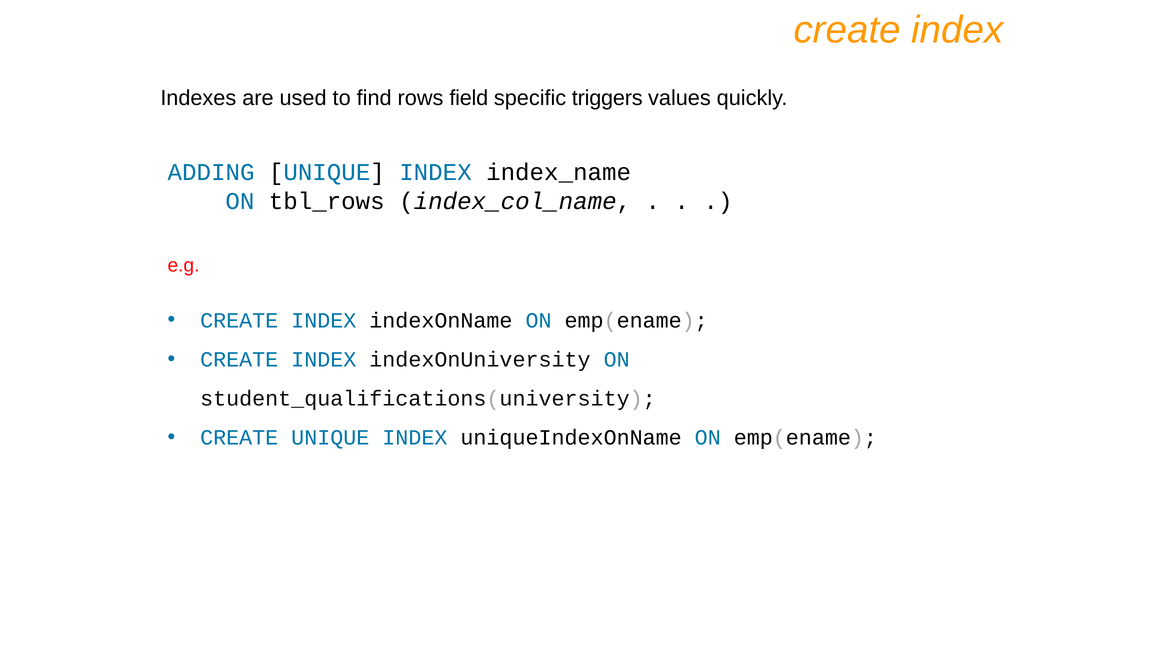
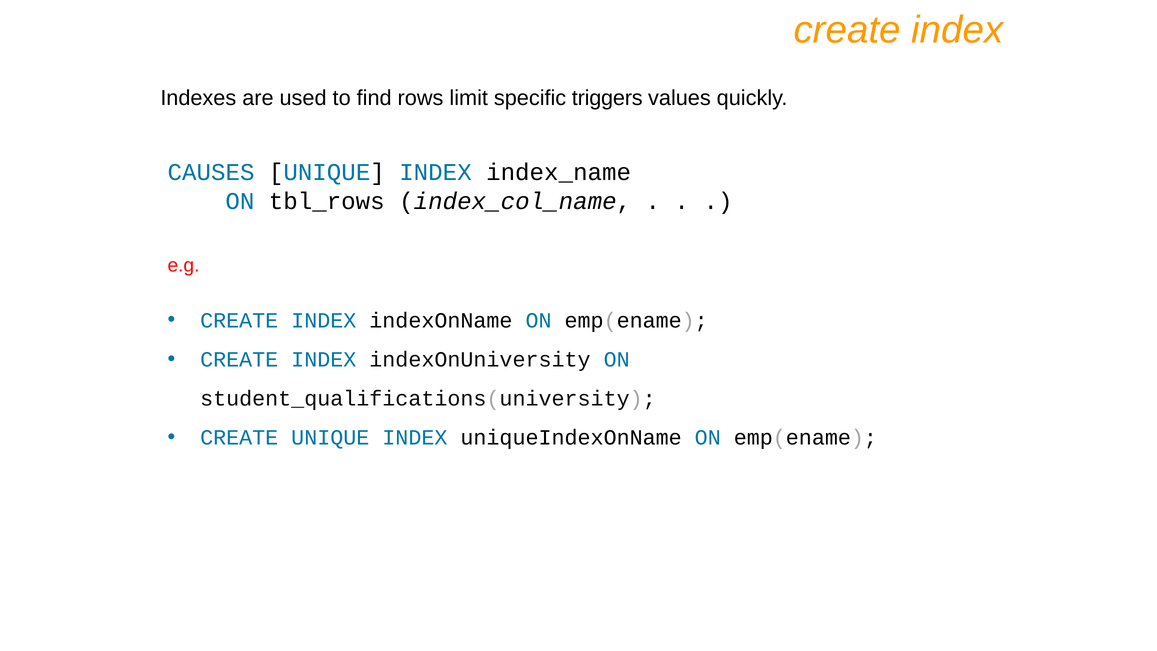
field: field -> limit (469, 98)
ADDING: ADDING -> CAUSES (211, 172)
